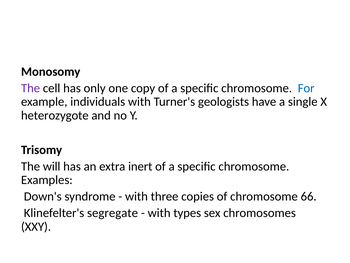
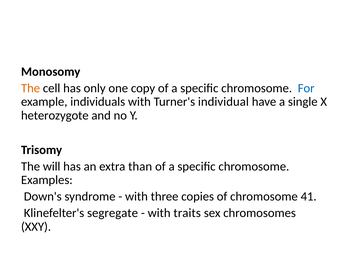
The colour: purple -> orange (31, 88)
geologists: geologists -> individual (223, 102)
inert: inert -> than (140, 166)
66: 66 -> 41 (309, 196)
types: types -> traits (187, 213)
